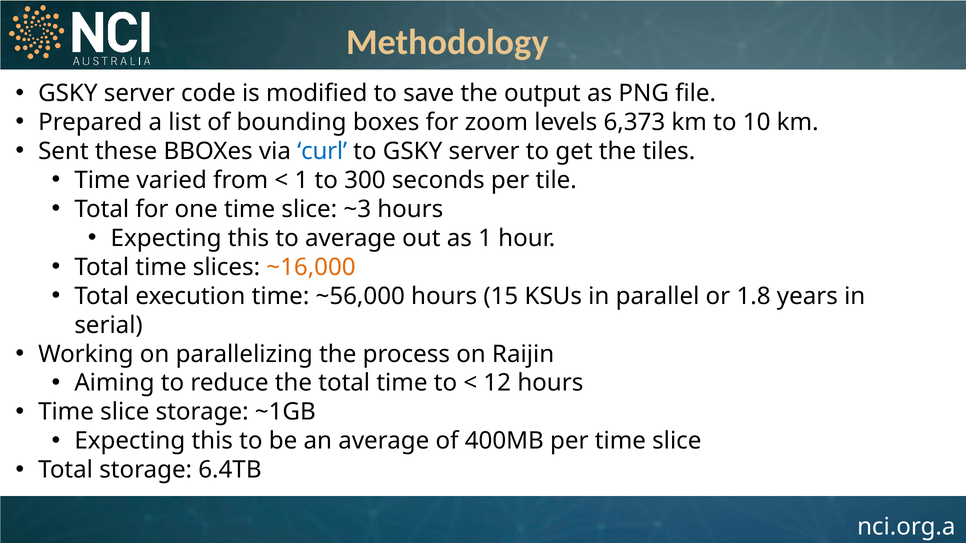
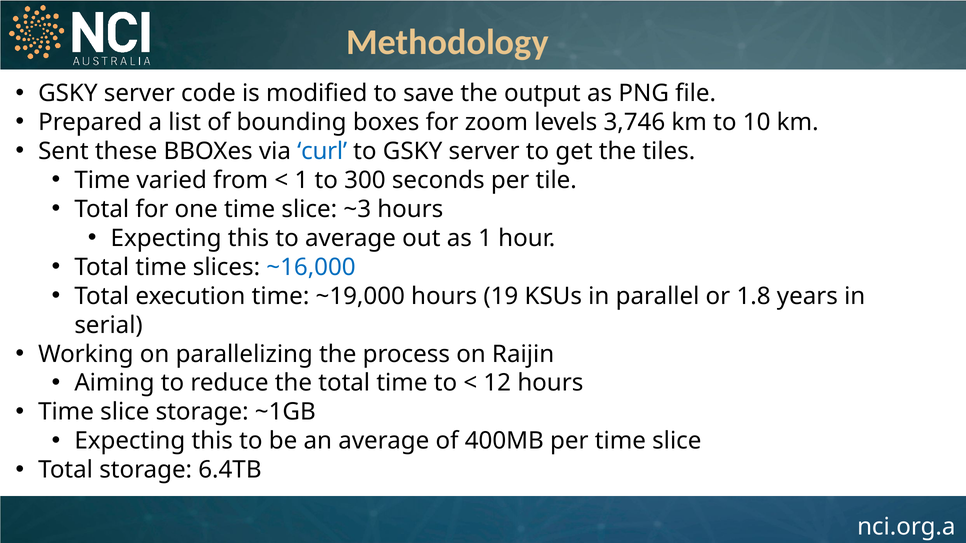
6,373: 6,373 -> 3,746 (634, 122)
~16,000 colour: orange -> blue (311, 267)
~56,000: ~56,000 -> ~19,000 (360, 296)
15: 15 -> 19 (501, 296)
